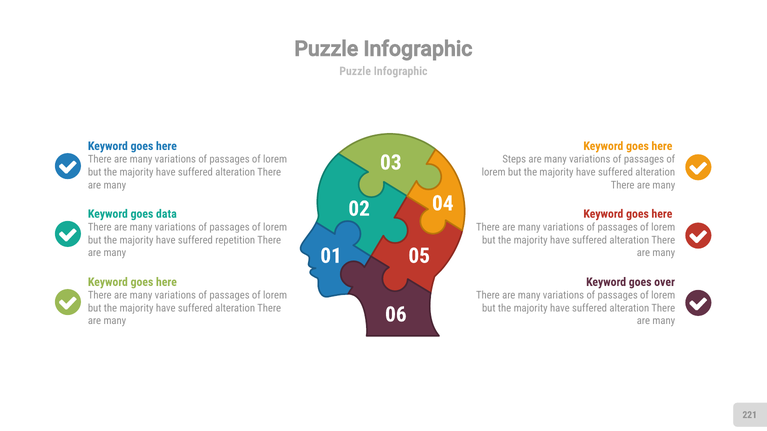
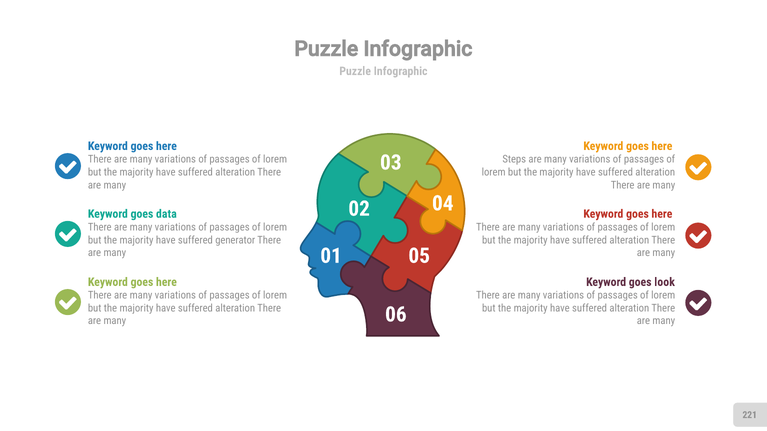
repetition: repetition -> generator (235, 240)
over: over -> look (665, 282)
